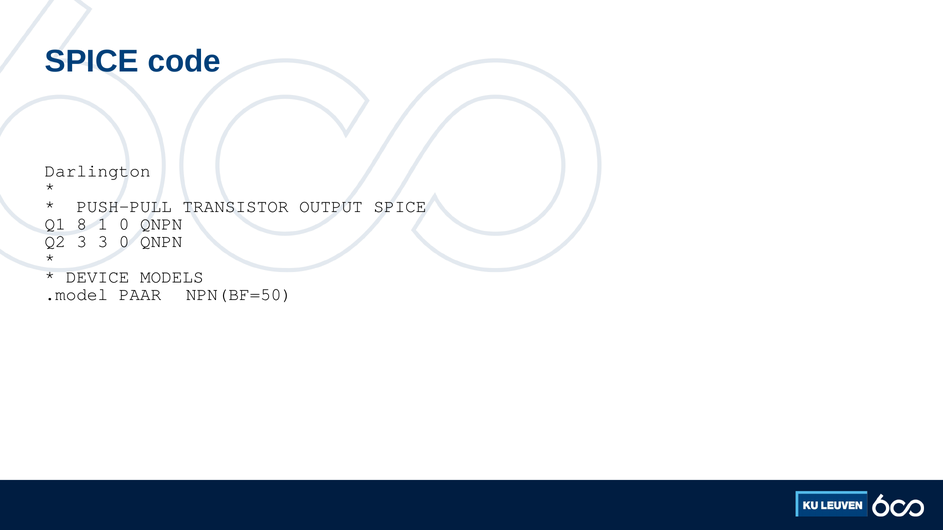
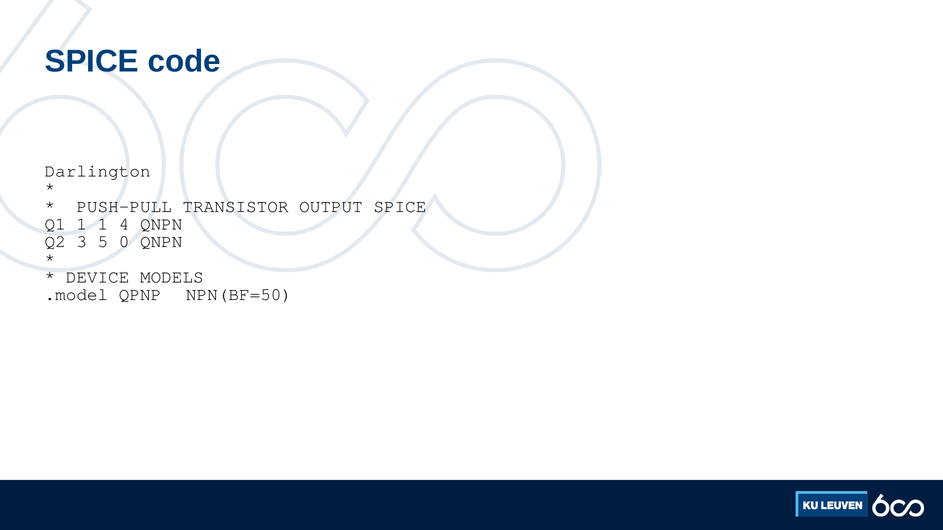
Q1 8: 8 -> 1 (82, 224)
1 0: 0 -> 4 (124, 224)
3 3: 3 -> 5 (103, 242)
PAAR: PAAR -> QPNP (140, 295)
